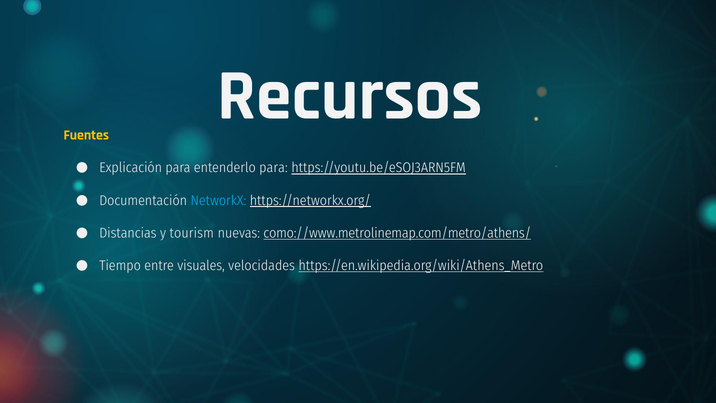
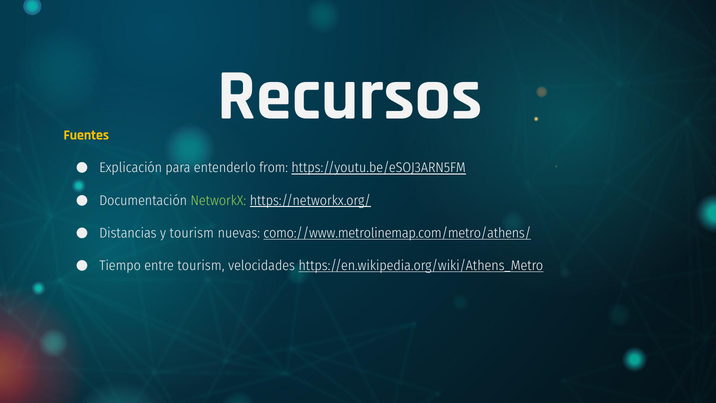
entenderlo para: para -> from (274, 168)
NetworkX colour: light blue -> light green (218, 200)
entre visuales: visuales -> tourism (201, 266)
